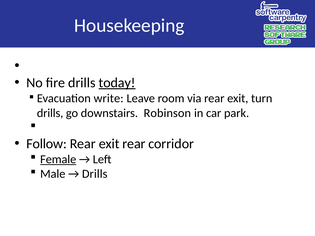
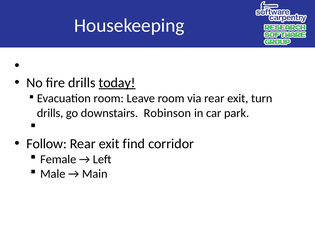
Evacuation write: write -> room (109, 98)
exit rear: rear -> find (134, 144)
Female underline: present -> none (58, 159)
Drills: Drills -> Main (95, 174)
